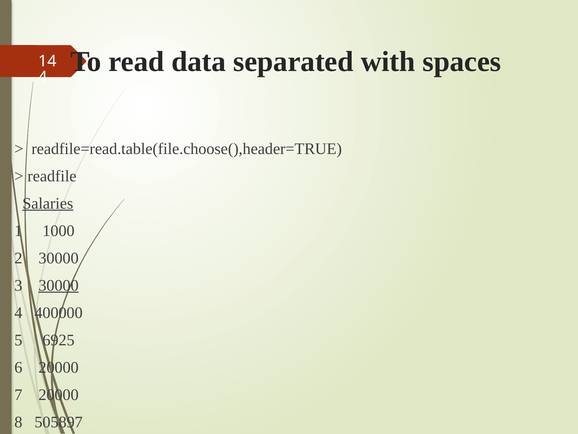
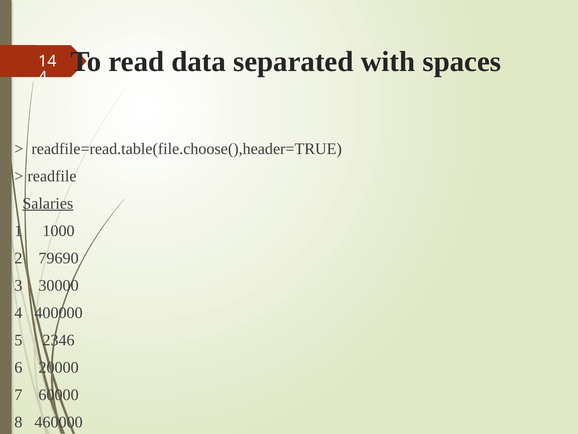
2 30000: 30000 -> 79690 (59, 258)
30000 underline: present -> none (59, 285)
6925: 6925 -> 2346 (59, 340)
7 20000: 20000 -> 60000 (59, 394)
505897: 505897 -> 460000 (59, 422)
